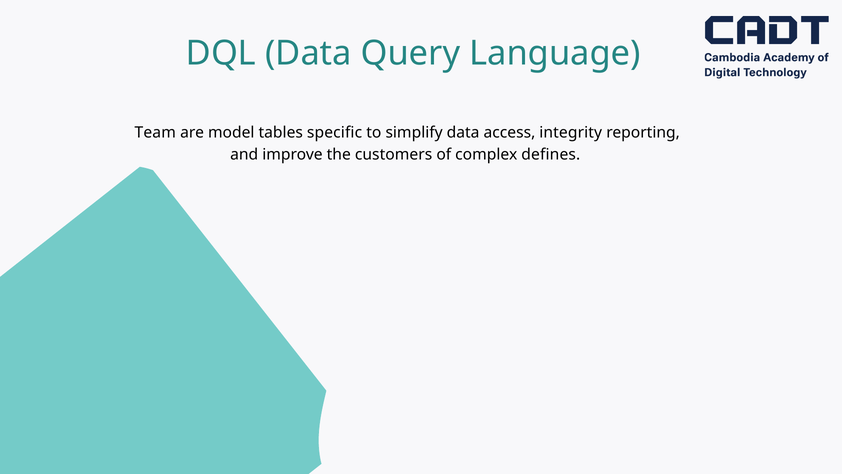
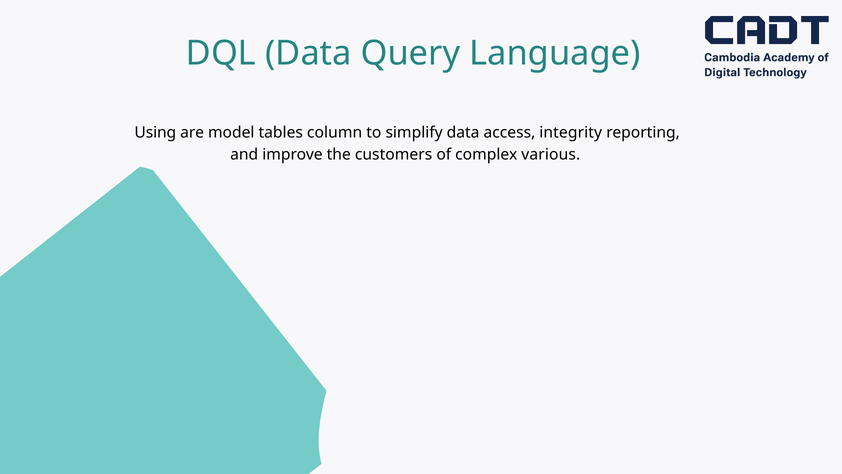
Team: Team -> Using (155, 133)
specific: specific -> column (335, 133)
defines: defines -> various (551, 155)
